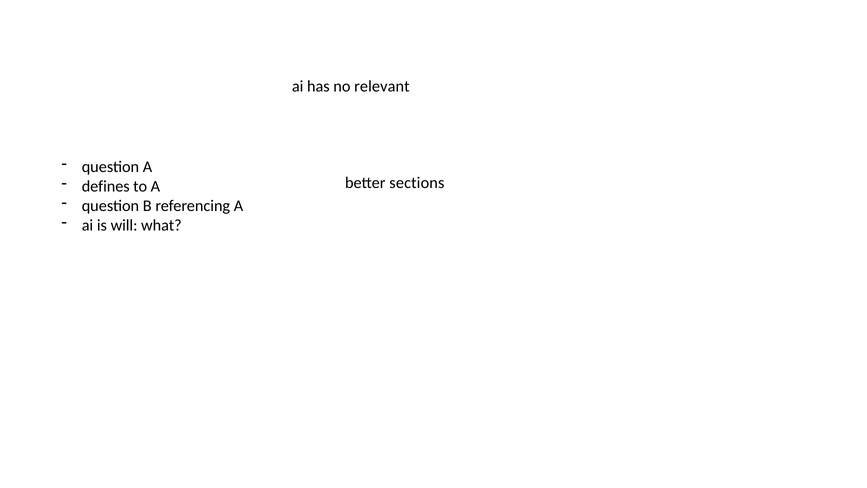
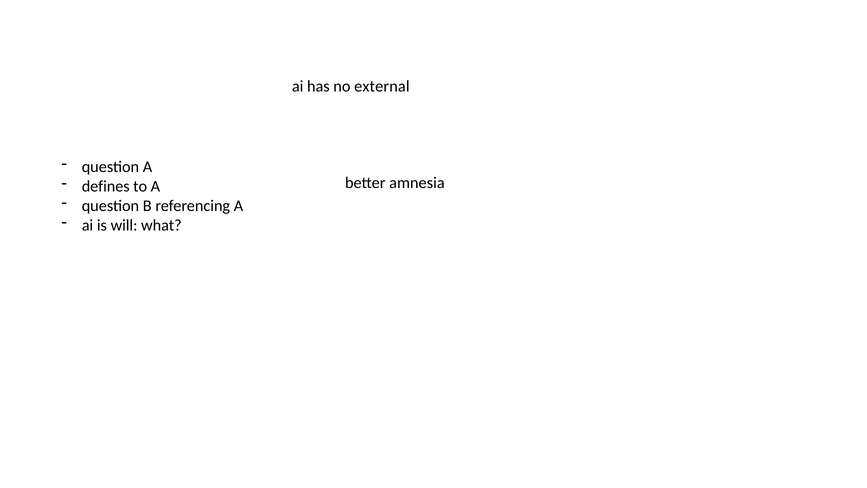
relevant: relevant -> external (382, 87)
sections: sections -> amnesia (417, 183)
